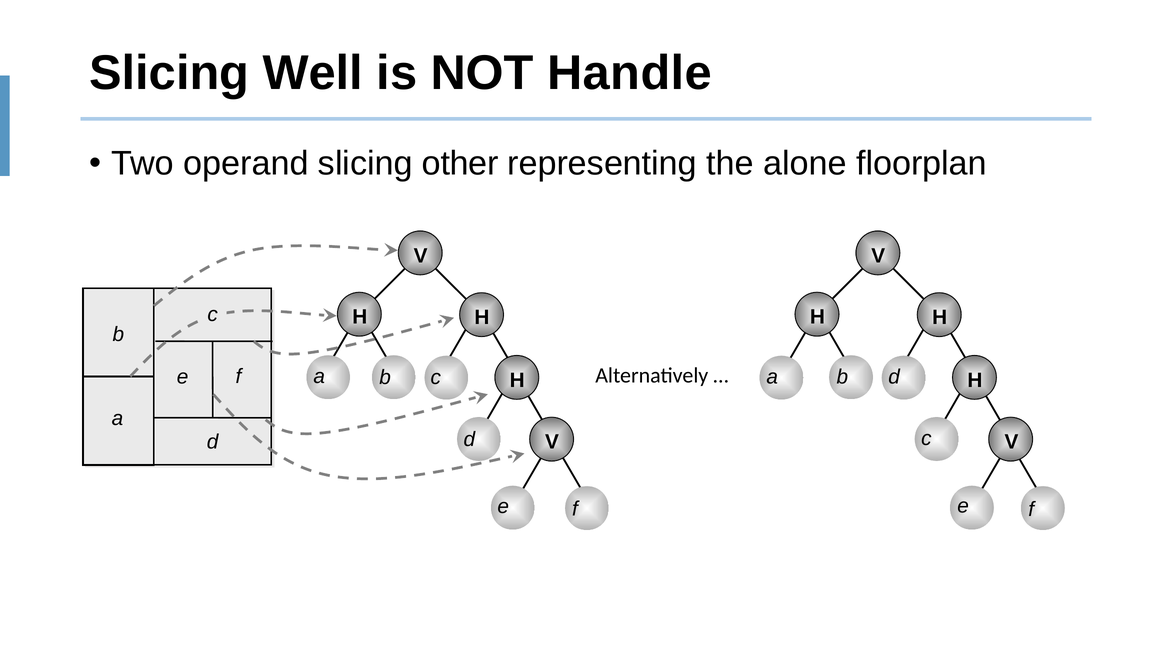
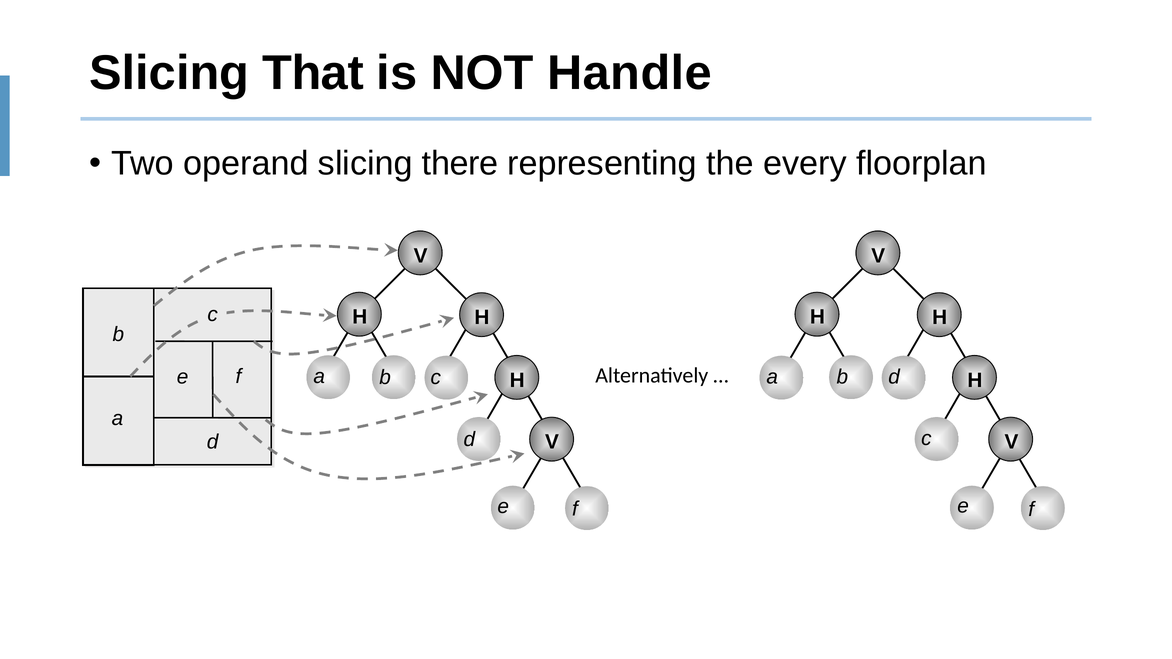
Well: Well -> That (313, 73)
other: other -> there (460, 164)
alone: alone -> every (805, 164)
